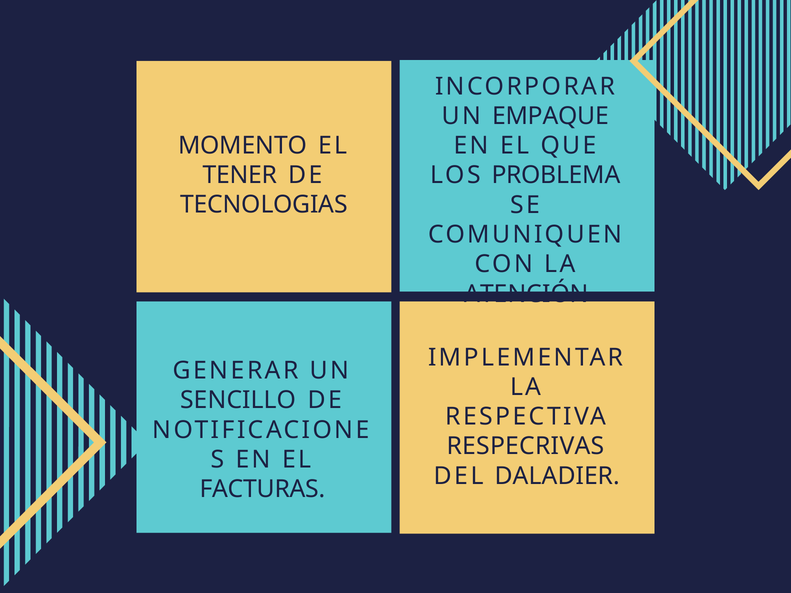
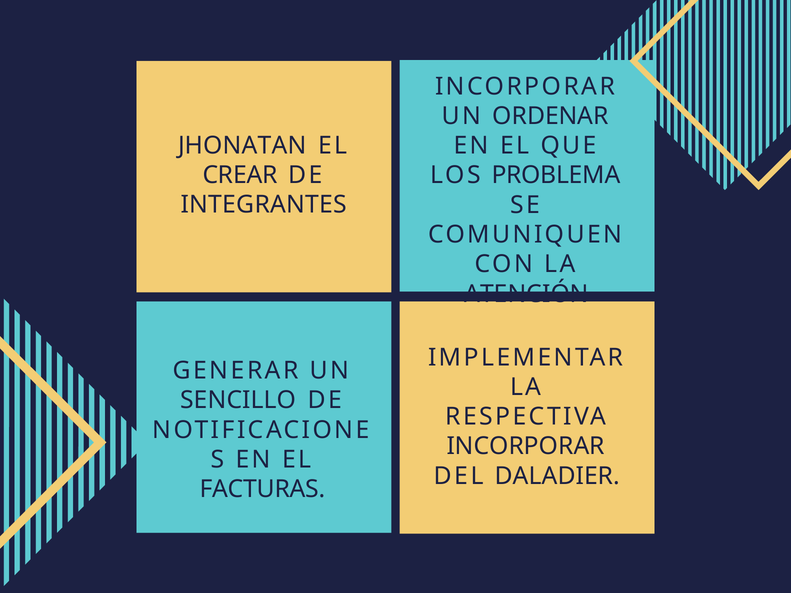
EMPAQUE: EMPAQUE -> ORDENAR (550, 116)
MOMENTO: MOMENTO -> JHONATAN (242, 146)
TENER: TENER -> CREAR (240, 175)
TECNOLOGIAS: TECNOLOGIAS -> INTEGRANTES (264, 205)
RESPECRIVAS: RESPECRIVAS -> INCORPORAR (526, 447)
